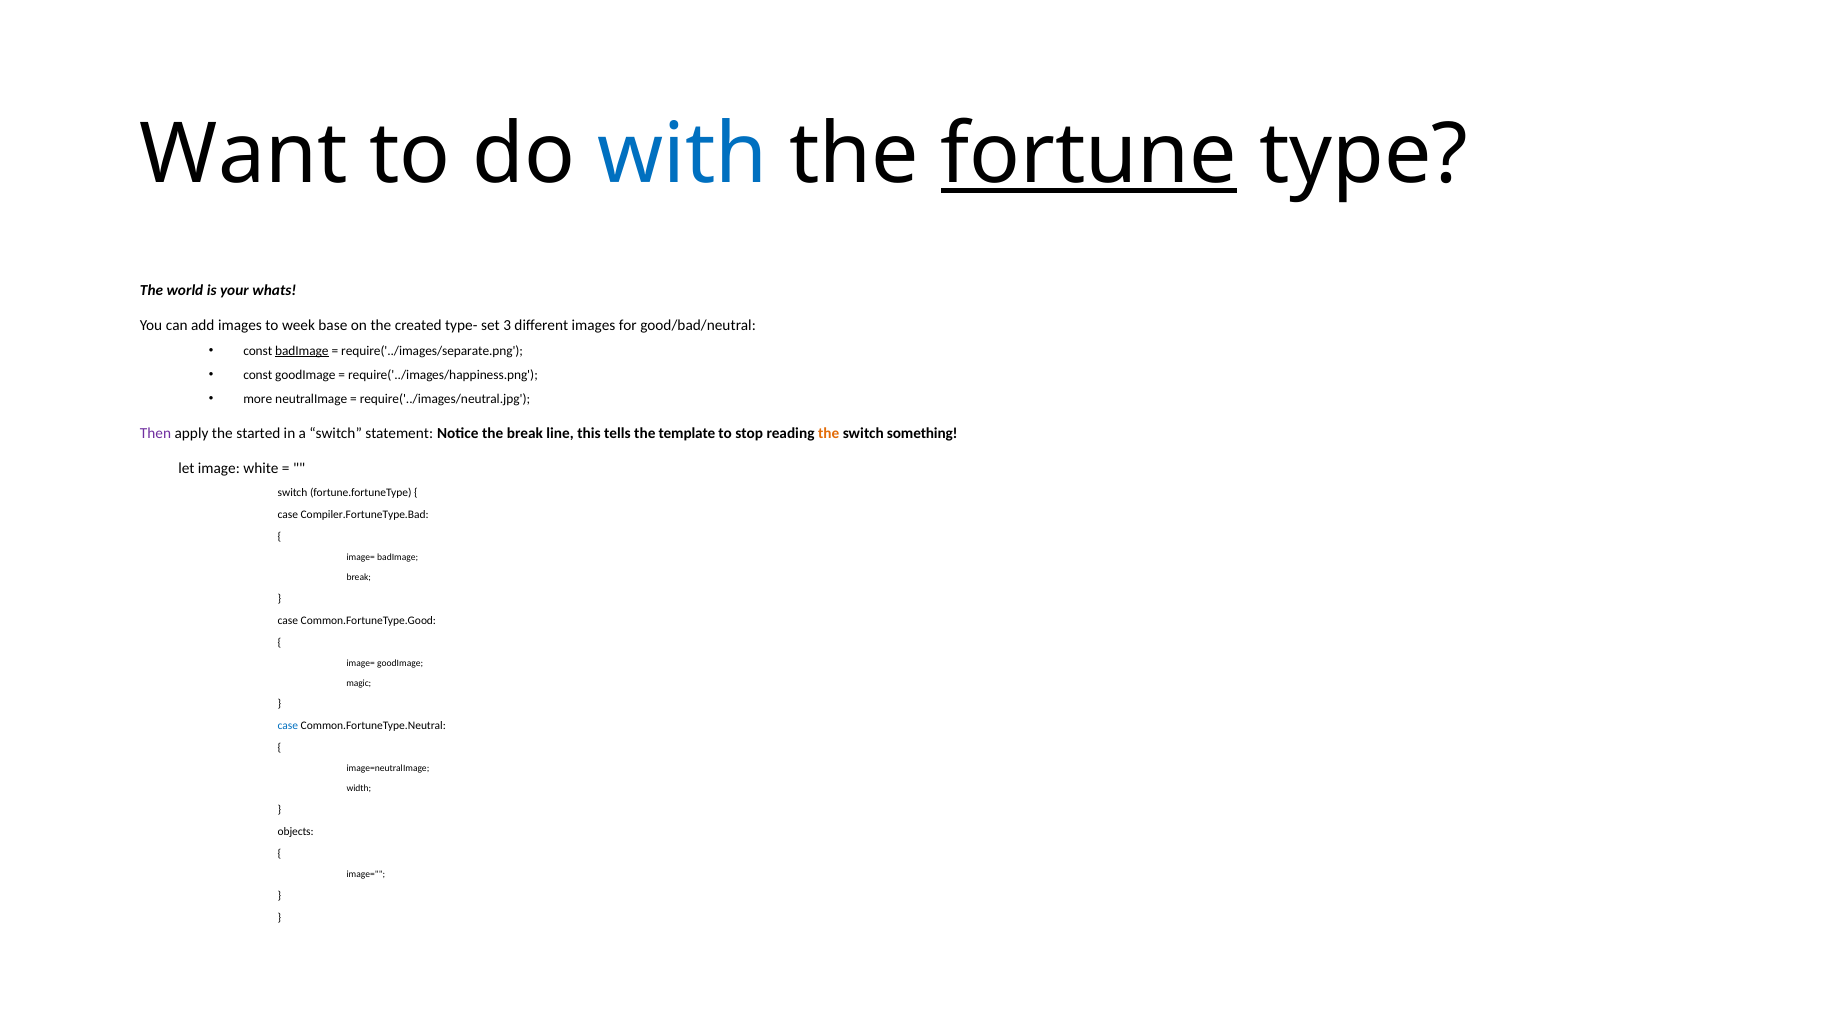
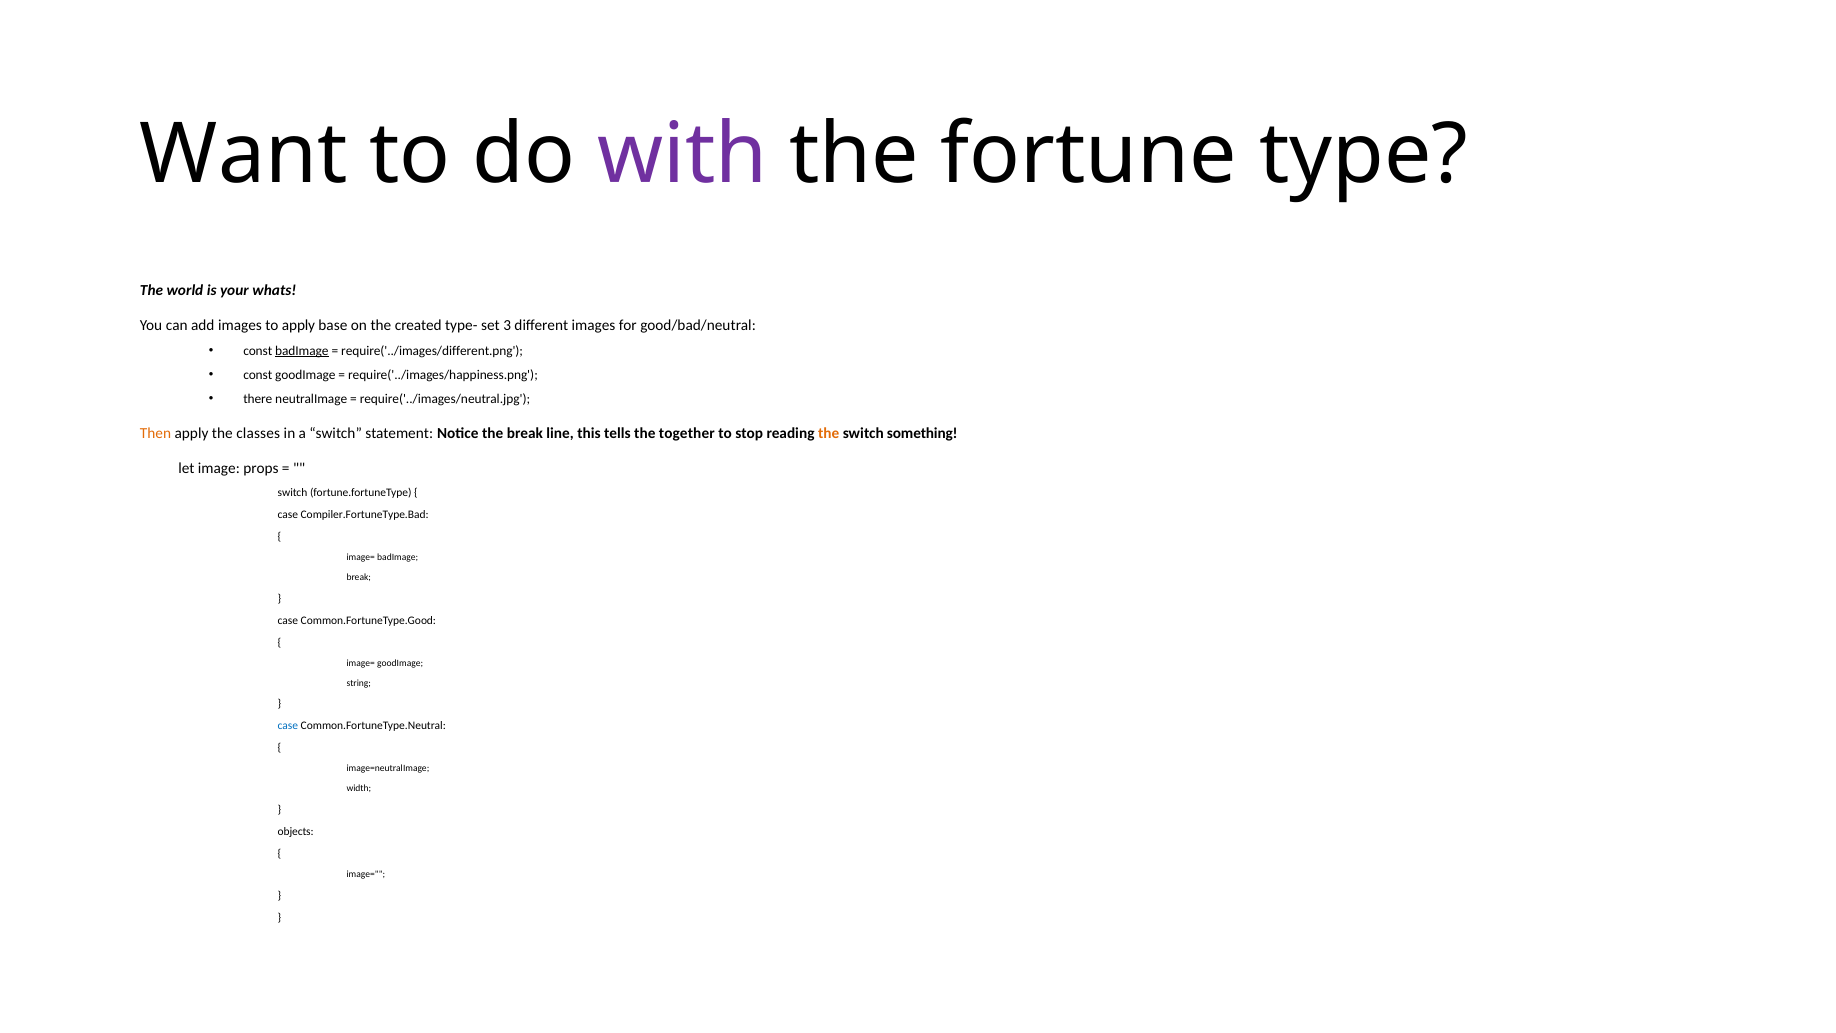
with colour: blue -> purple (682, 154)
fortune underline: present -> none (1089, 154)
to week: week -> apply (299, 326)
require('../images/separate.png: require('../images/separate.png -> require('../images/different.png (432, 351)
more: more -> there (258, 398)
Then colour: purple -> orange (156, 433)
started: started -> classes (258, 433)
template: template -> together (687, 433)
white: white -> props (261, 469)
magic: magic -> string (359, 683)
